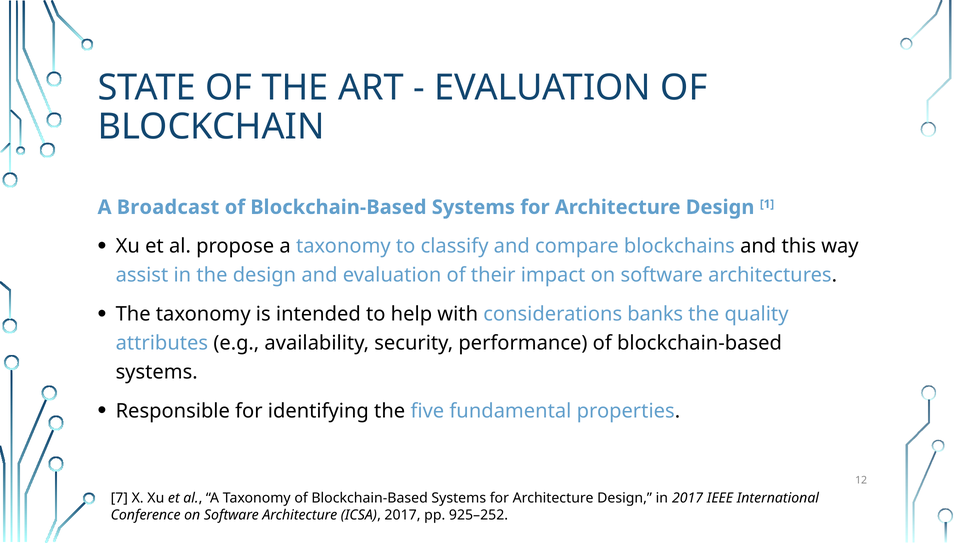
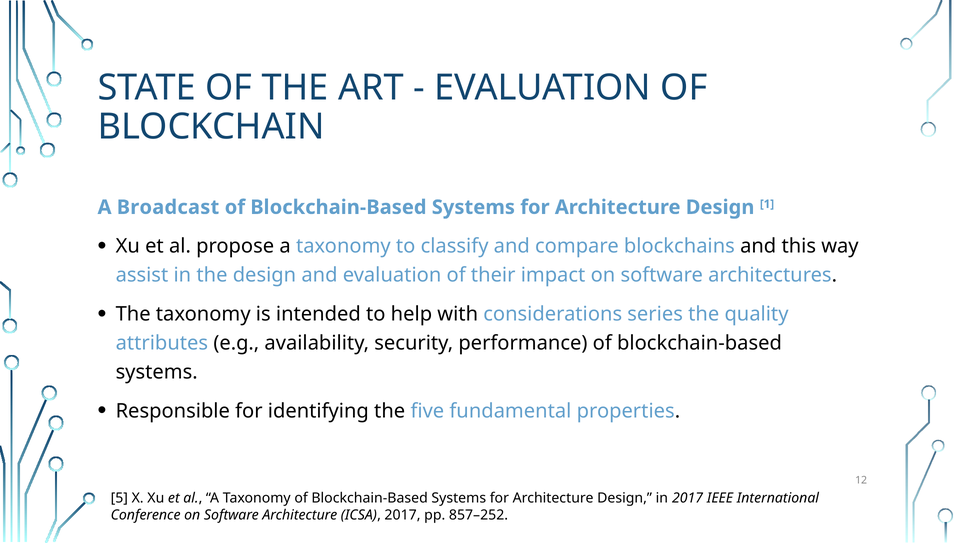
banks: banks -> series (655, 314)
7: 7 -> 5 (119, 498)
925–252: 925–252 -> 857–252 (479, 515)
